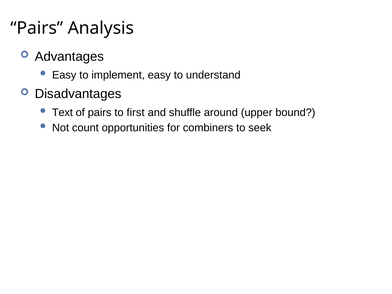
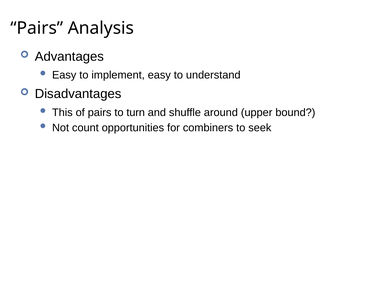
Text: Text -> This (62, 113)
first: first -> turn (136, 113)
